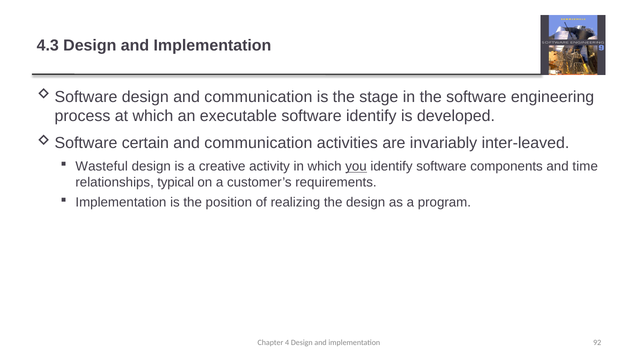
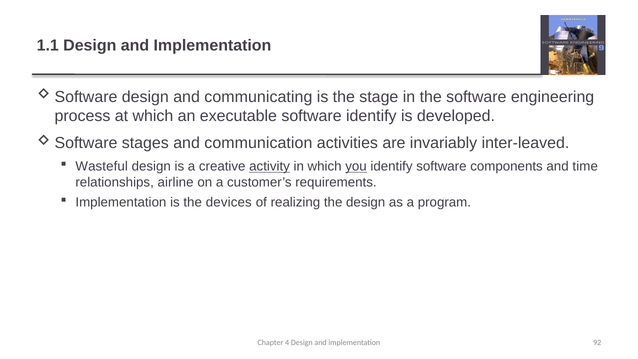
4.3: 4.3 -> 1.1 (48, 45)
design and communication: communication -> communicating (258, 97)
certain: certain -> stages (145, 143)
activity underline: none -> present (270, 166)
typical: typical -> airline (176, 182)
position: position -> devices (229, 202)
